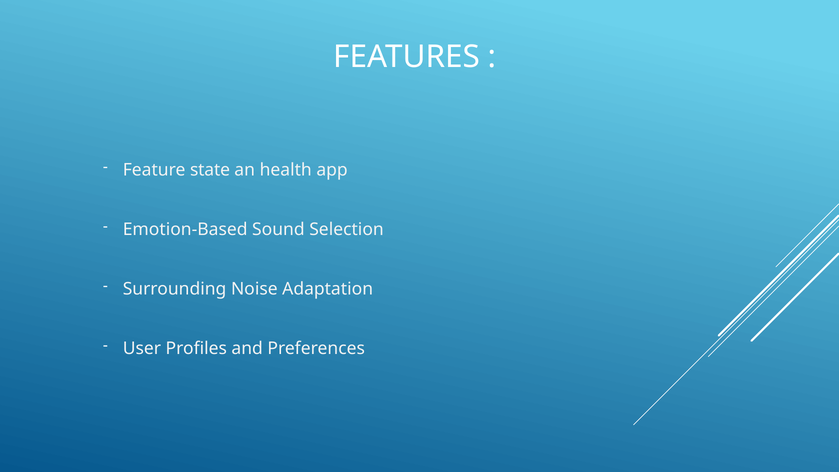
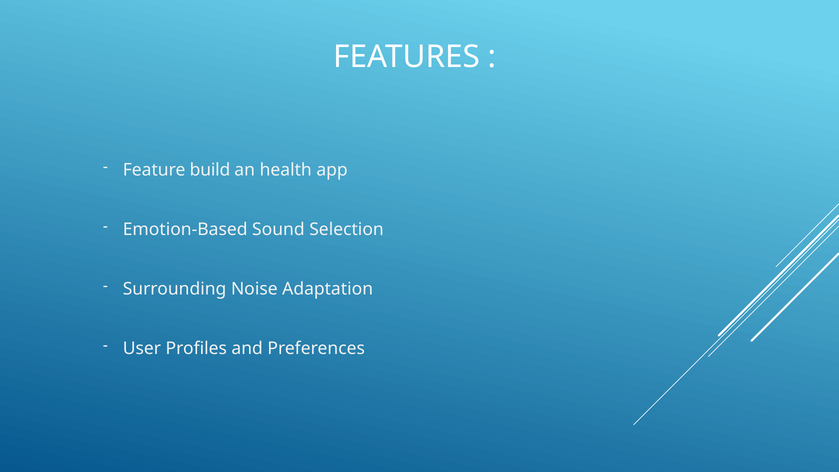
state: state -> build (210, 170)
